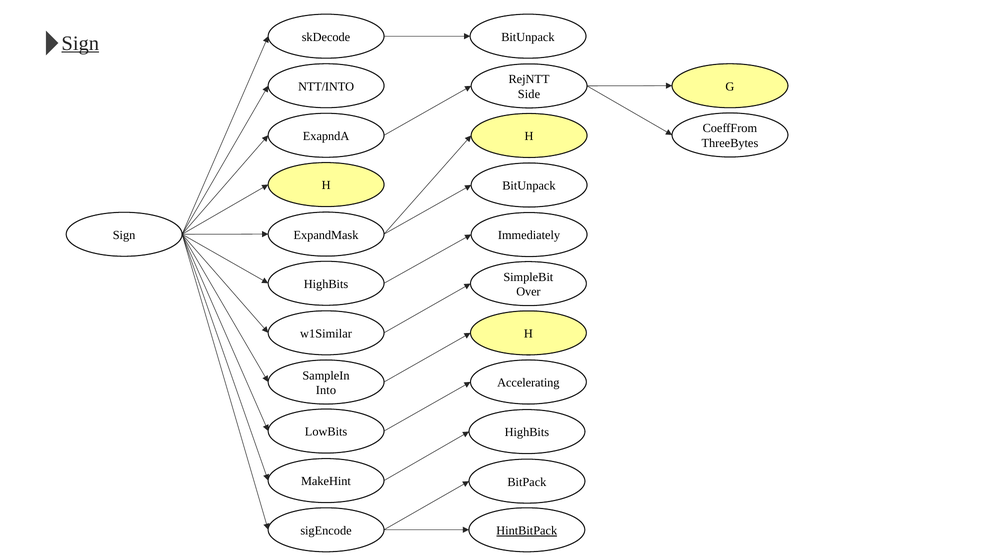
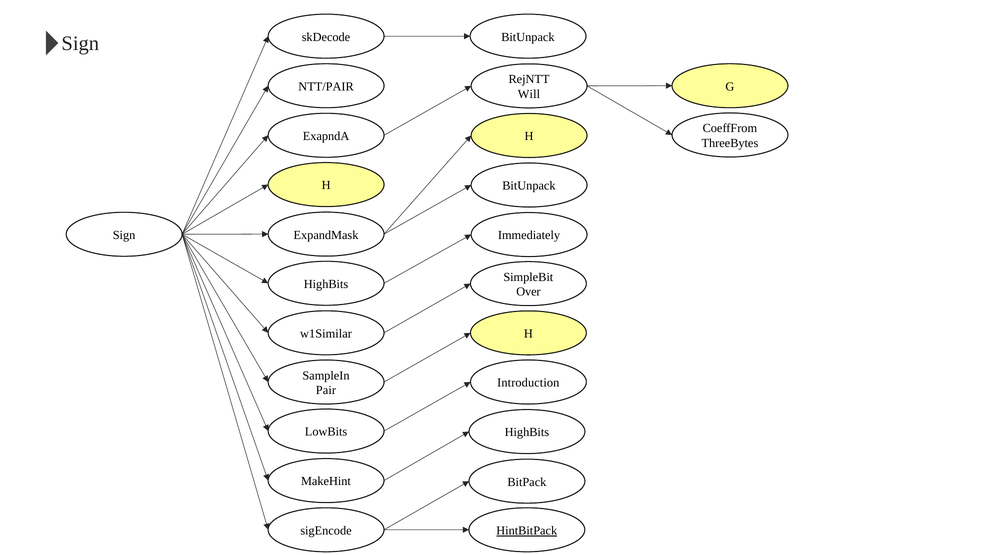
Sign underline: present -> none (80, 43)
NTT/INTO: NTT/INTO -> NTT/PAIR (326, 87)
Side: Side -> Will (529, 94)
Accelerating: Accelerating -> Introduction (528, 383)
Into: Into -> Pair (326, 390)
